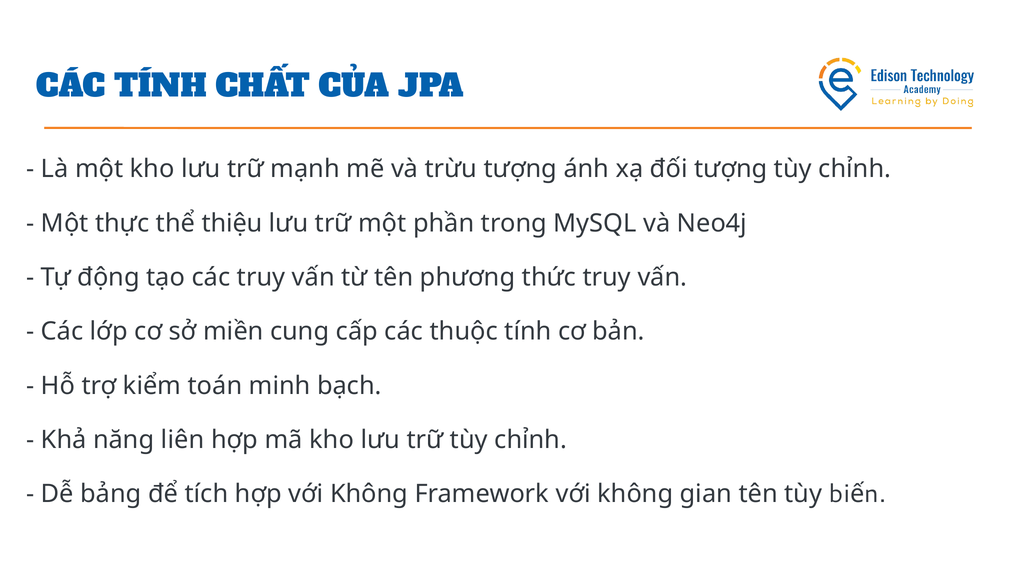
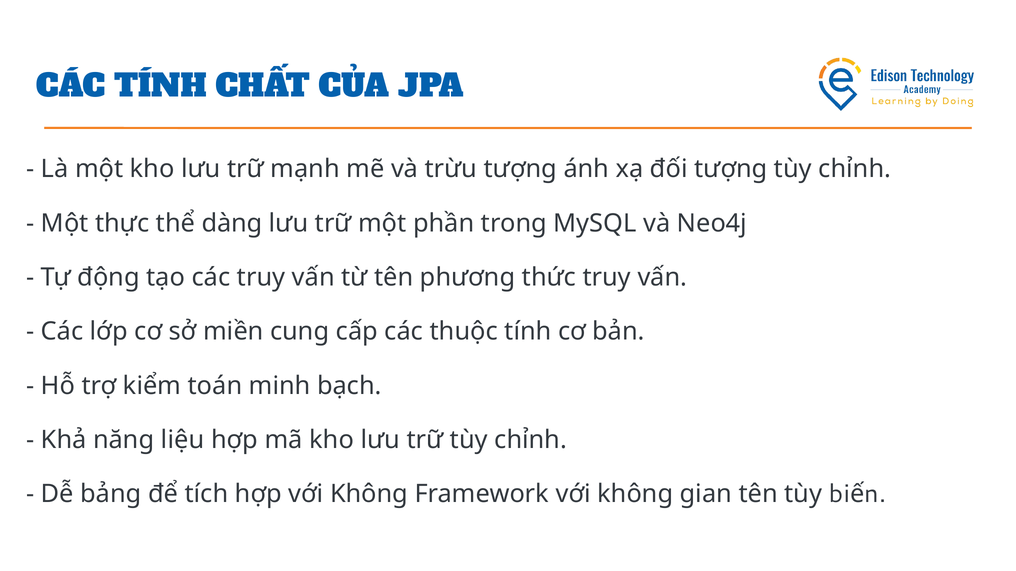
thiệu: thiệu -> dàng (232, 223)
liên: liên -> liệu (183, 440)
